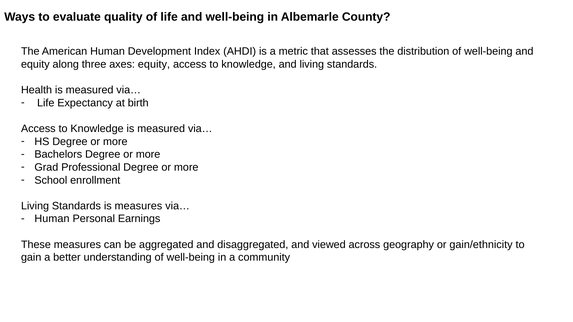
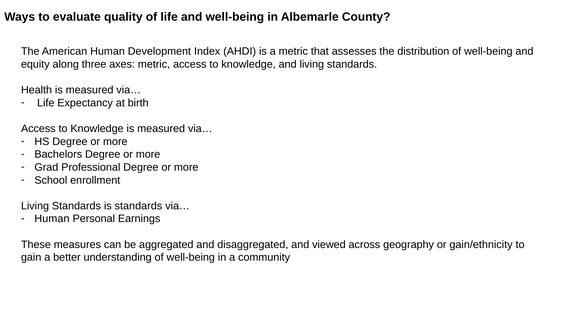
axes equity: equity -> metric (154, 64)
is measures: measures -> standards (138, 206)
